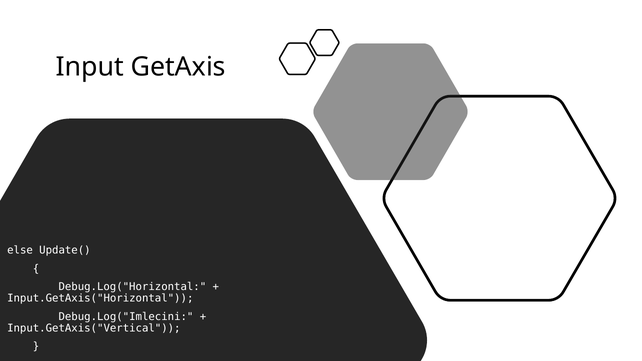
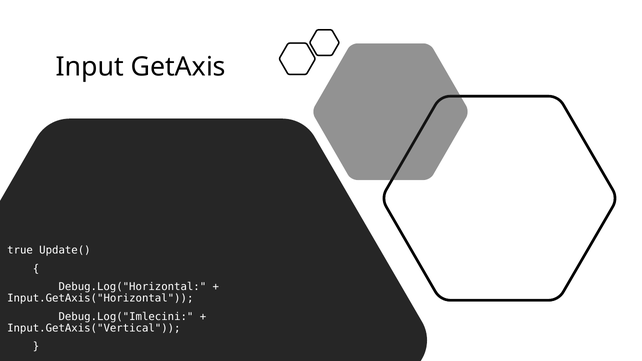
else: else -> true (20, 250)
